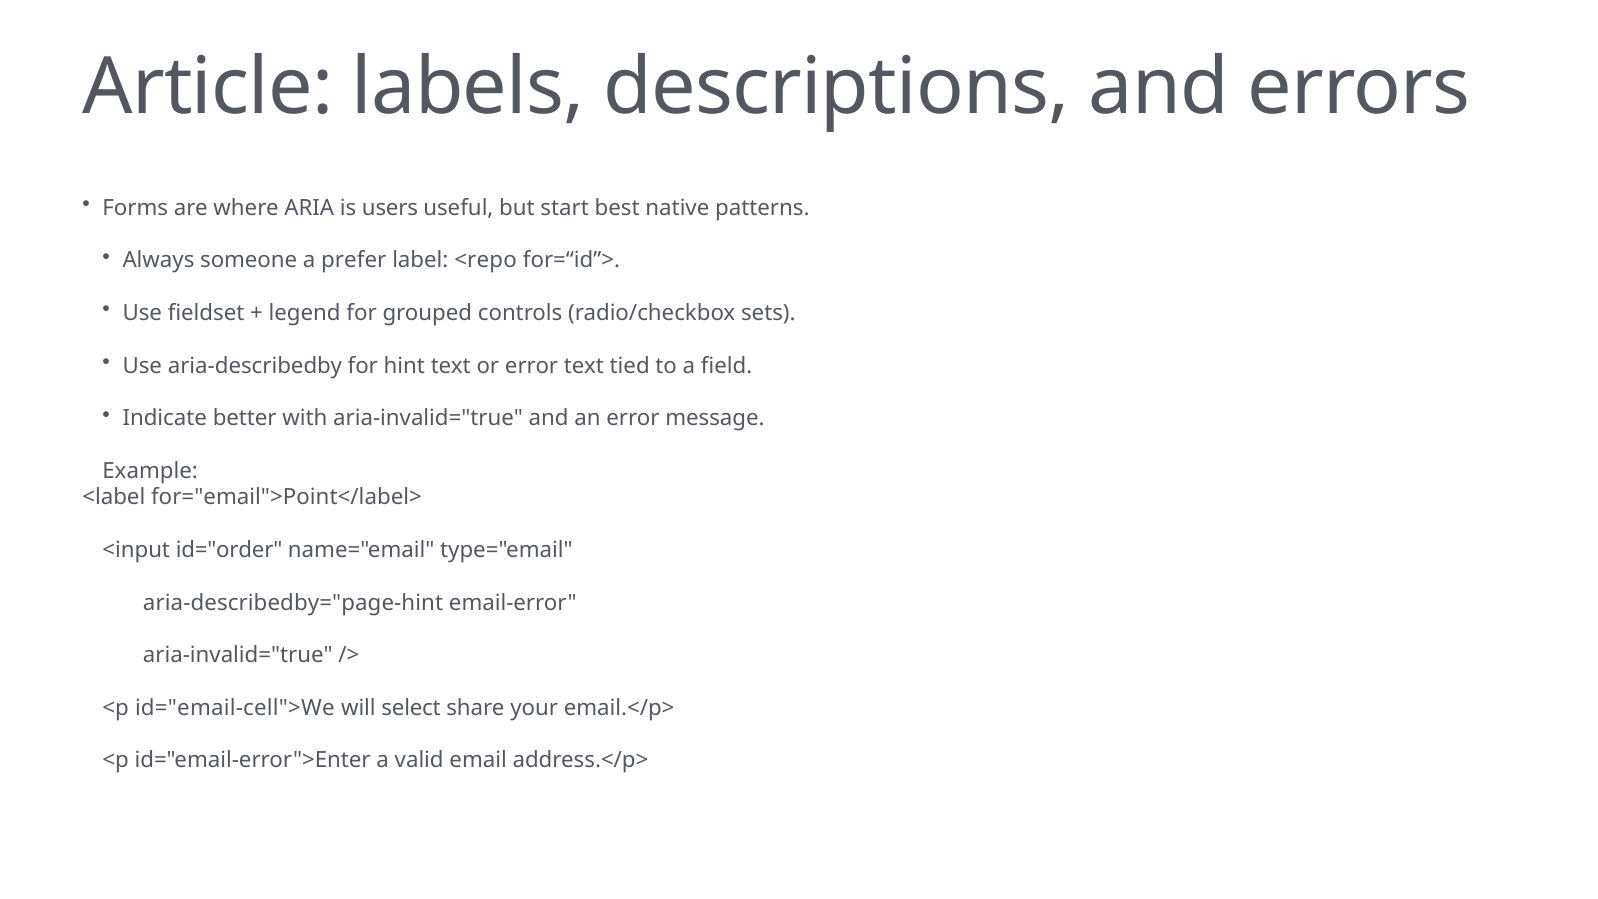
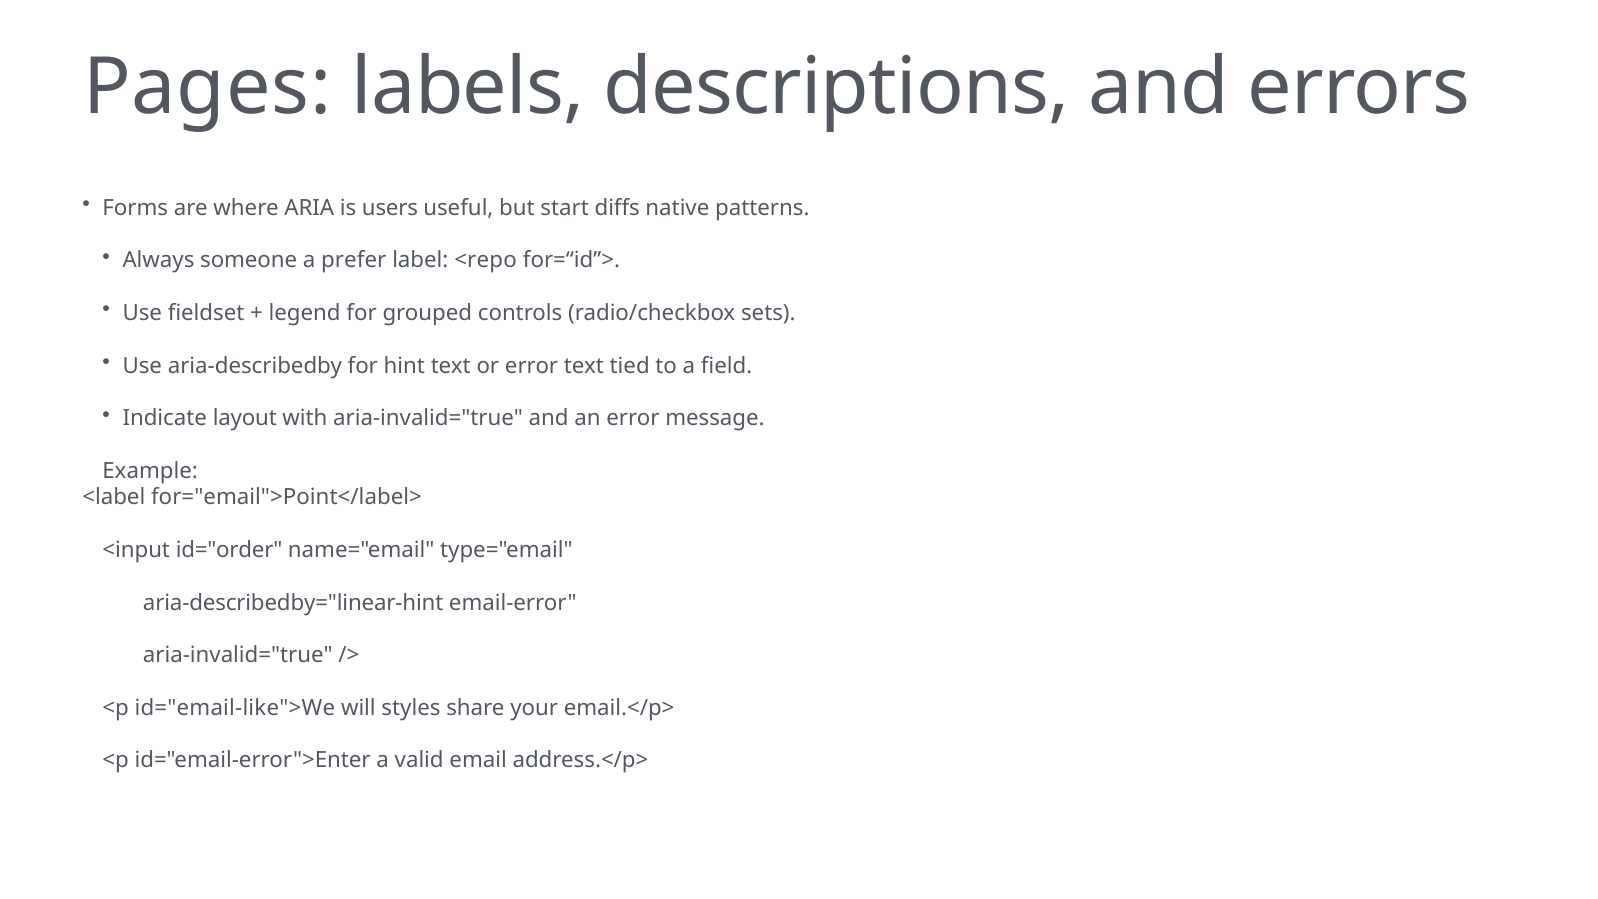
Article: Article -> Pages (207, 87)
best: best -> diffs (617, 208)
better: better -> layout (245, 418)
aria-describedby="page-hint: aria-describedby="page-hint -> aria-describedby="linear-hint (293, 603)
id="email-cell">We: id="email-cell">We -> id="email-like">We (235, 708)
select: select -> styles (411, 708)
